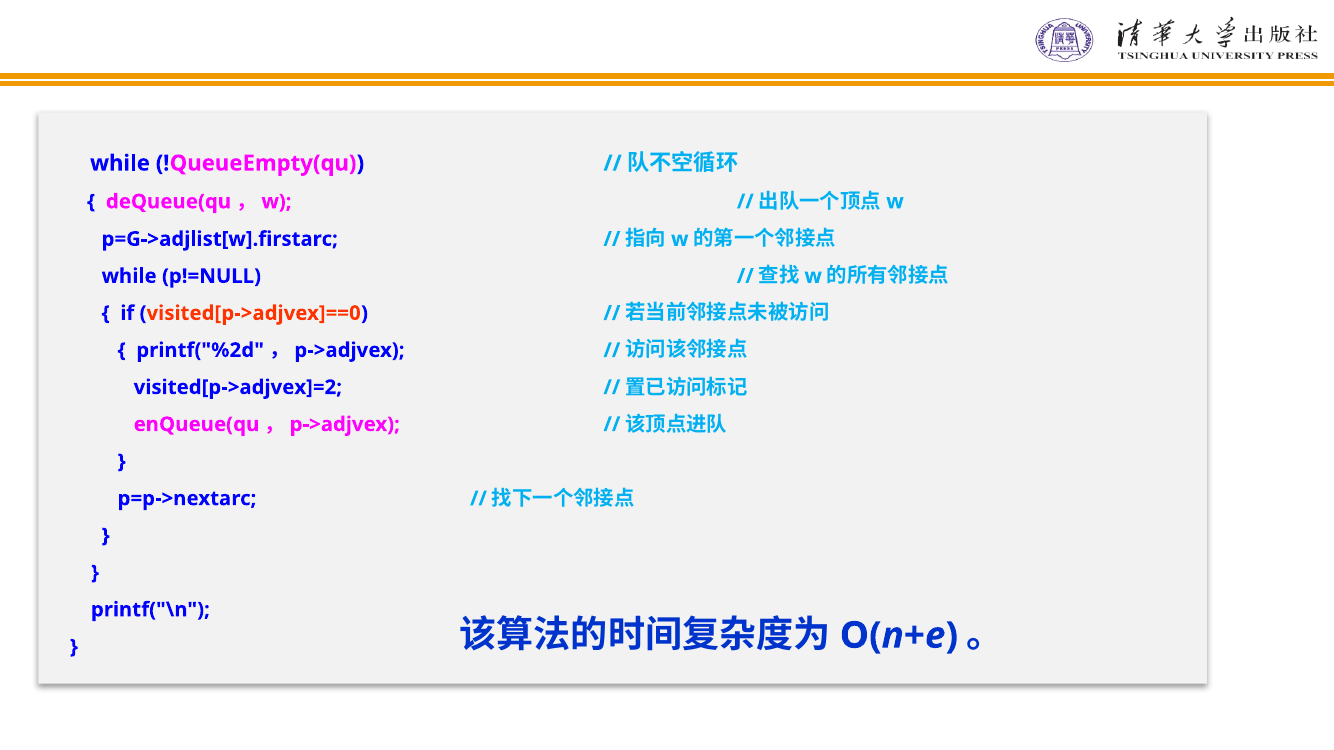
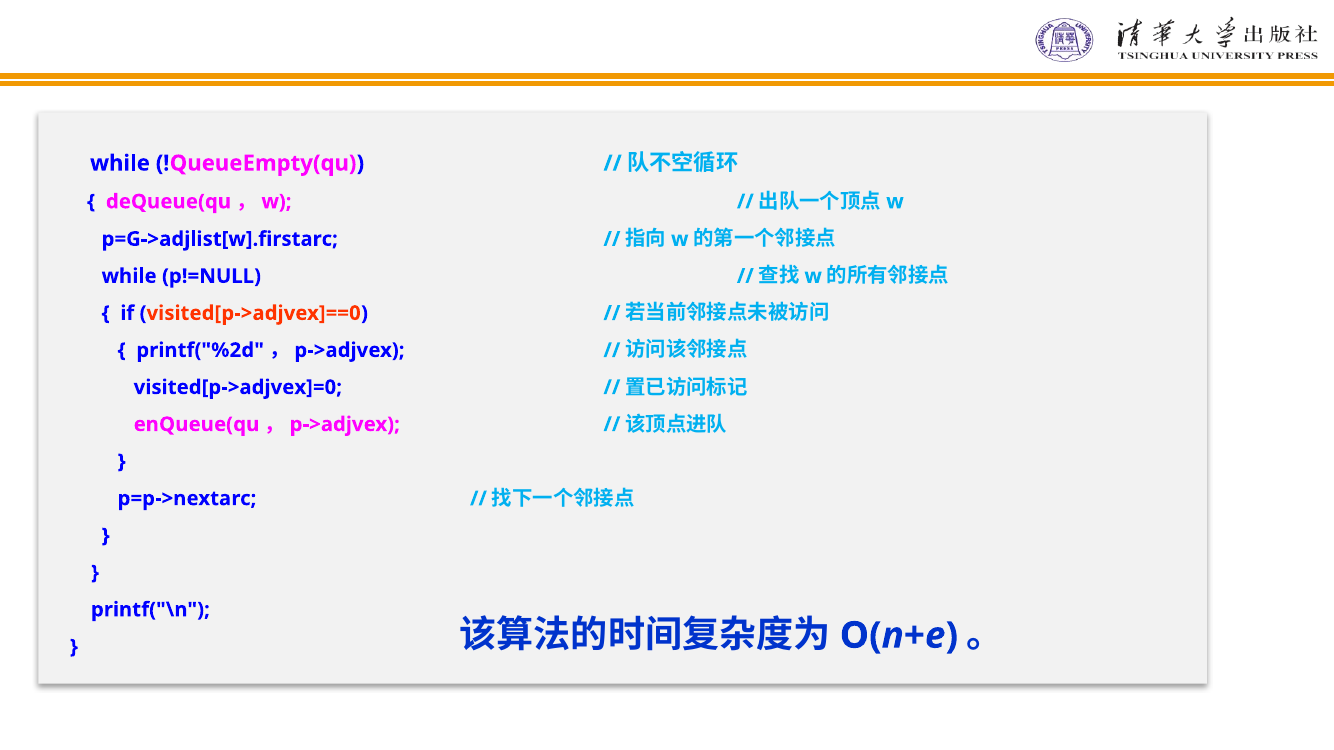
visited[p->adjvex]=2: visited[p->adjvex]=2 -> visited[p->adjvex]=0 (238, 387)
